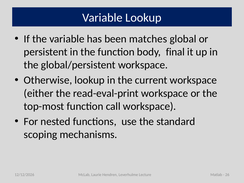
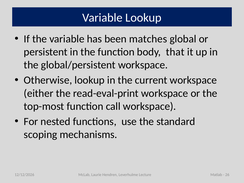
final: final -> that (175, 52)
